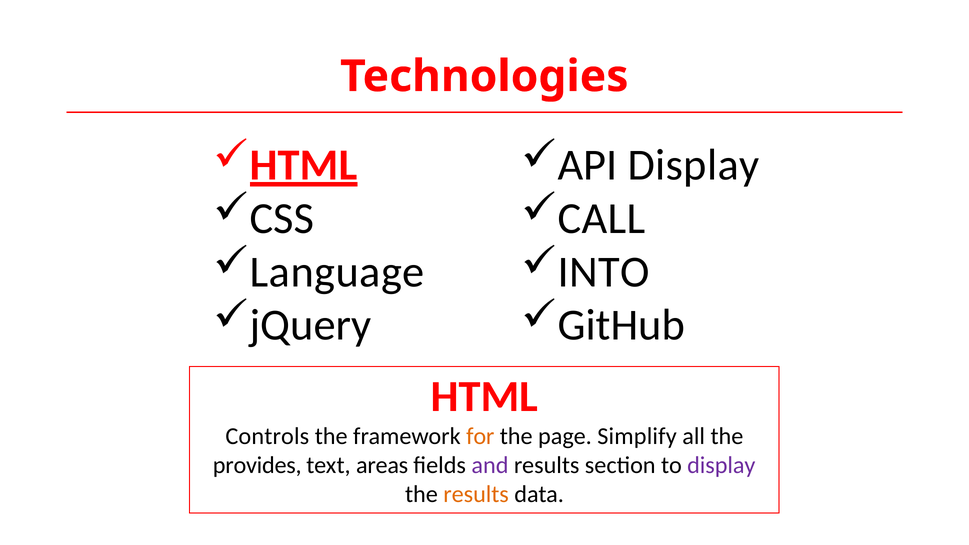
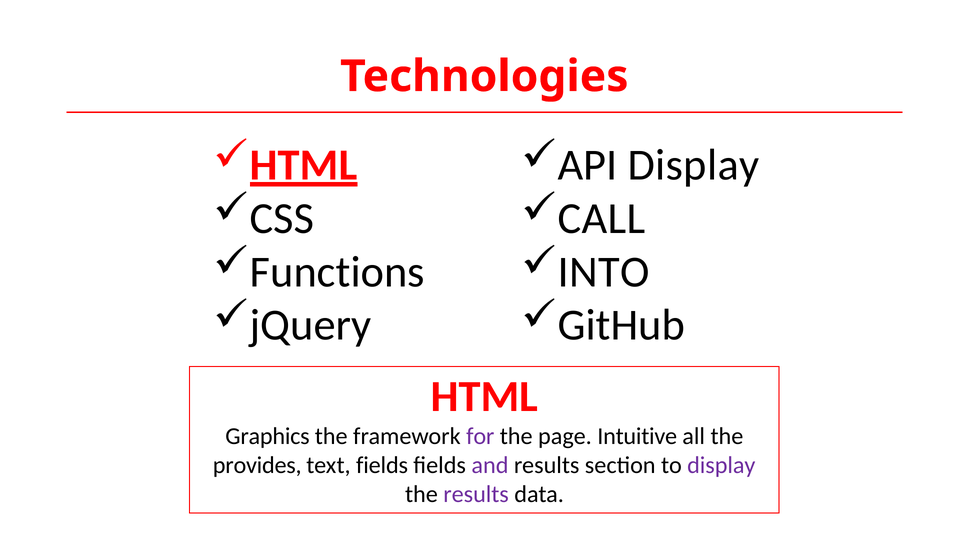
Language: Language -> Functions (337, 272)
Controls: Controls -> Graphics (268, 436)
for colour: orange -> purple (480, 436)
Simplify: Simplify -> Intuitive (637, 436)
text areas: areas -> fields (382, 465)
results colour: orange -> purple (476, 494)
